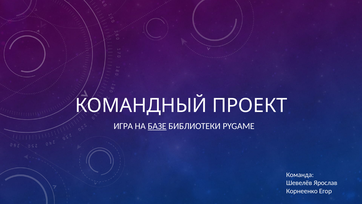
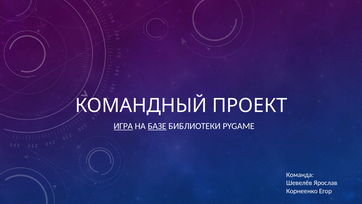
ИГРА underline: none -> present (123, 126)
